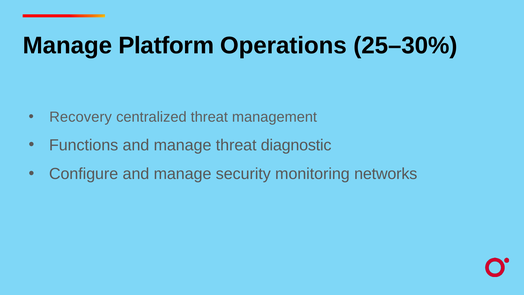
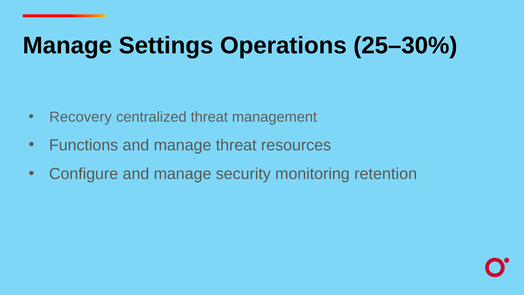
Platform: Platform -> Settings (166, 46)
diagnostic: diagnostic -> resources (296, 145)
networks: networks -> retention (386, 174)
